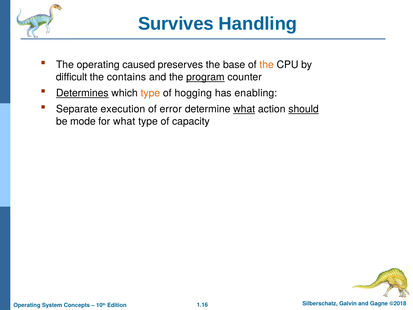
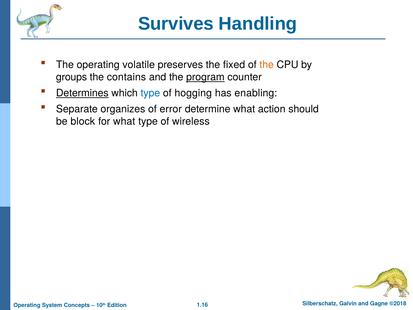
caused: caused -> volatile (139, 65)
base: base -> fixed (234, 65)
difficult: difficult -> groups (71, 77)
type colour: orange -> blue (150, 93)
execution: execution -> organizes (123, 109)
what underline: present -> none (244, 109)
should underline: present -> none (304, 109)
mode: mode -> block (83, 121)
capacity: capacity -> wireless (191, 121)
